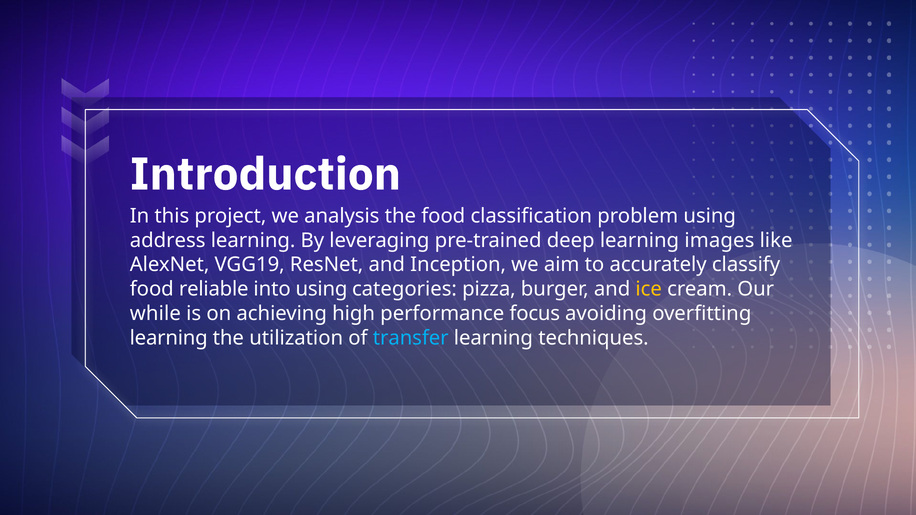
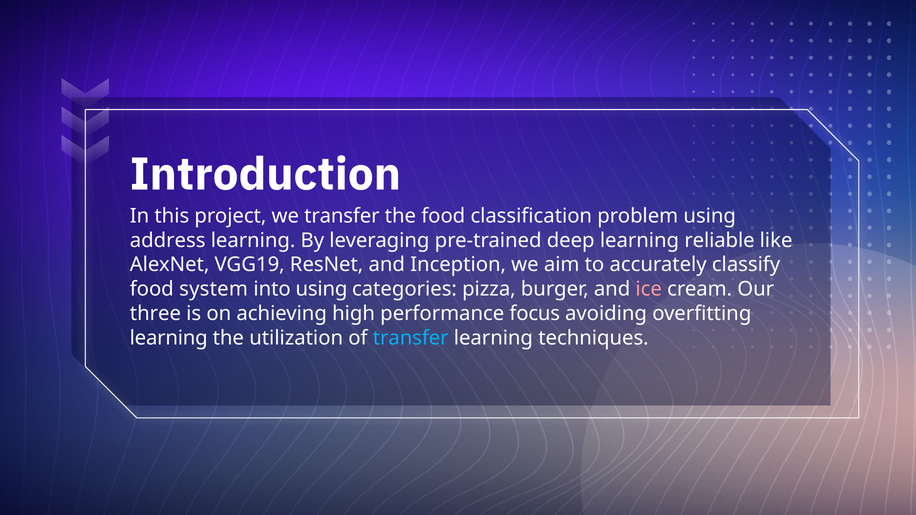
we analysis: analysis -> transfer (342, 216)
images: images -> reliable (720, 240)
reliable: reliable -> system (214, 289)
ice colour: yellow -> pink (649, 289)
while: while -> three (155, 314)
